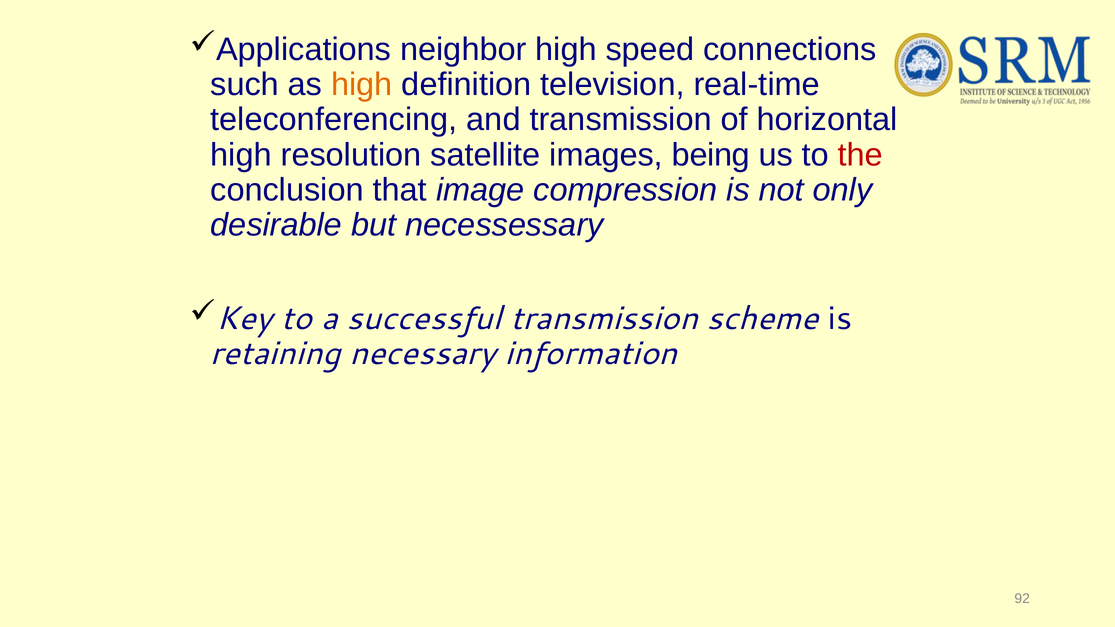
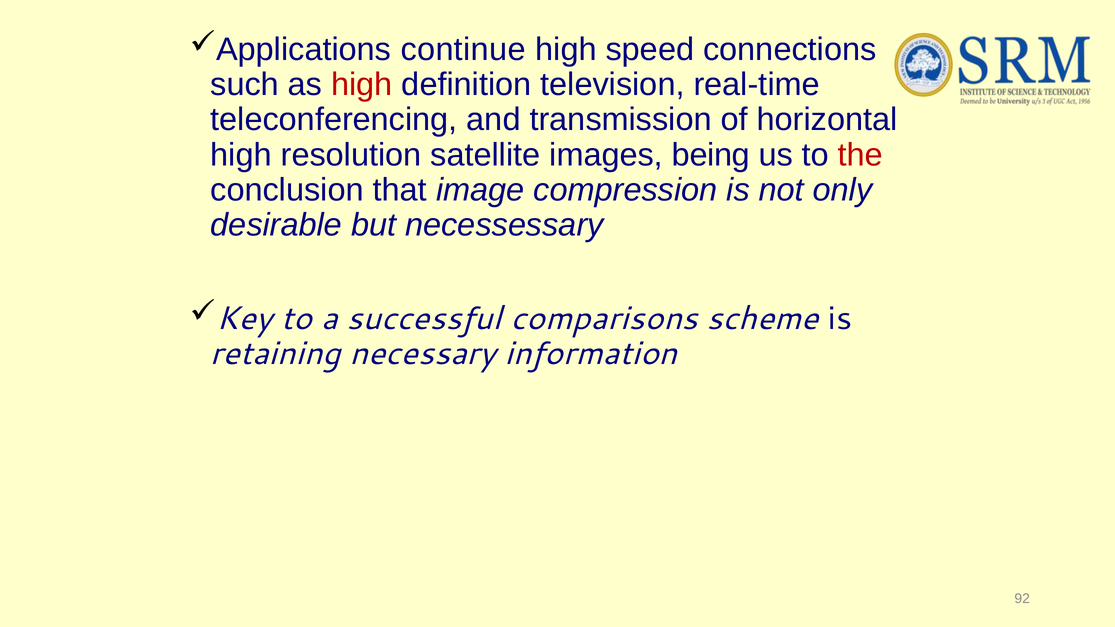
neighbor: neighbor -> continue (463, 49)
high colour: orange -> red (362, 85)
successful transmission: transmission -> comparisons (604, 319)
